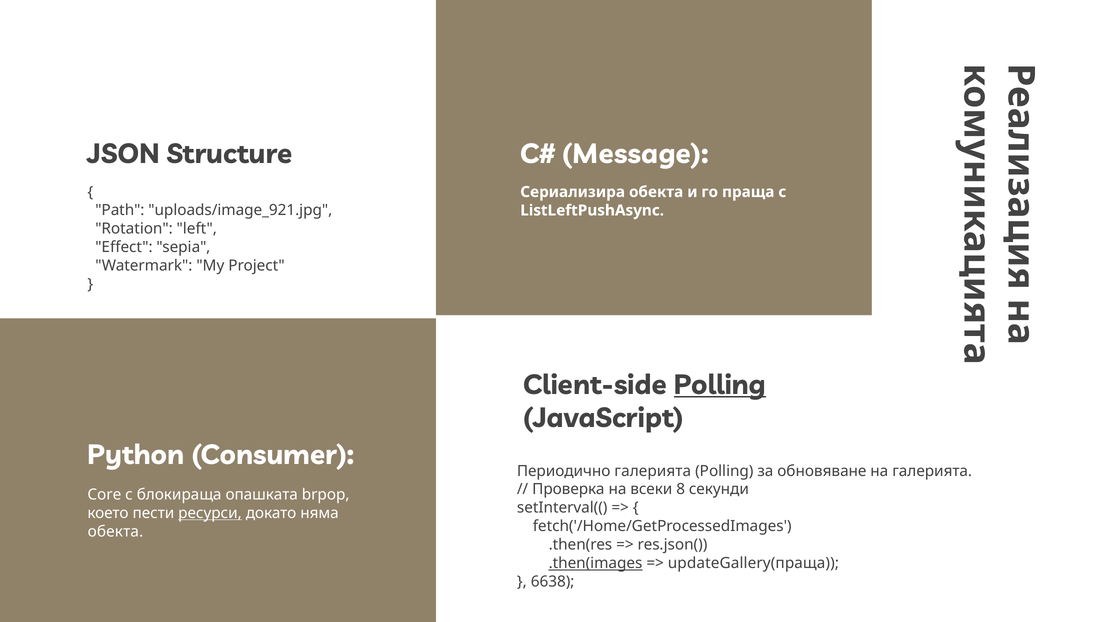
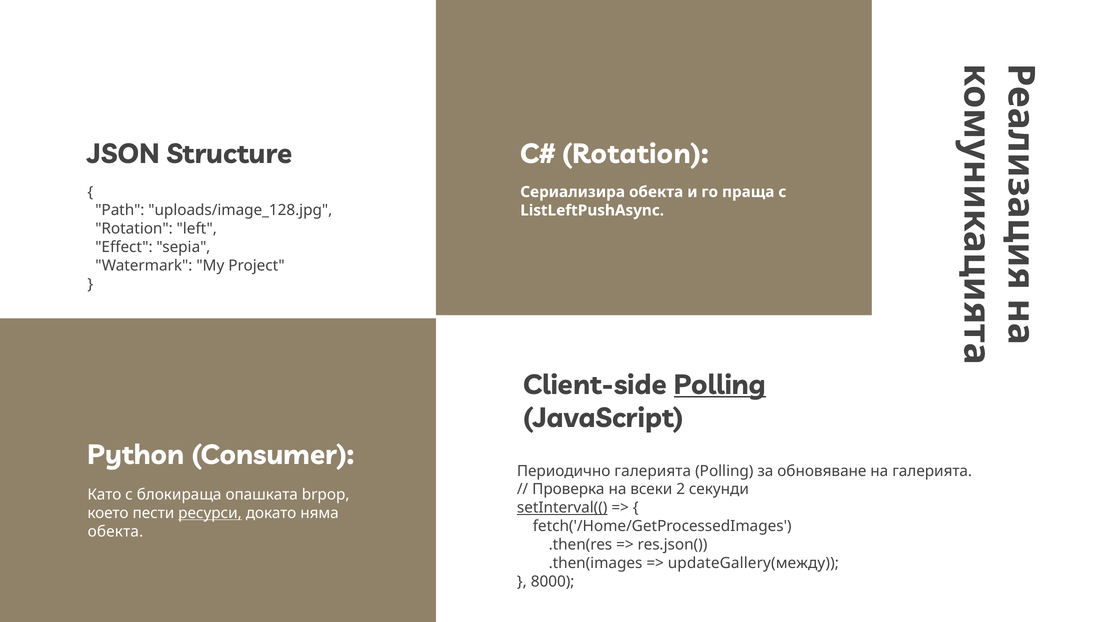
Message: Message -> Rotation (636, 154)
uploads/image_921.jpg: uploads/image_921.jpg -> uploads/image_128.jpg (240, 210)
8: 8 -> 2 (681, 489)
Core: Core -> Като (104, 494)
setInterval(( underline: none -> present (562, 508)
.then(images underline: present -> none (596, 563)
updateGallery(праща: updateGallery(праща -> updateGallery(между (753, 563)
6638: 6638 -> 8000 (553, 581)
